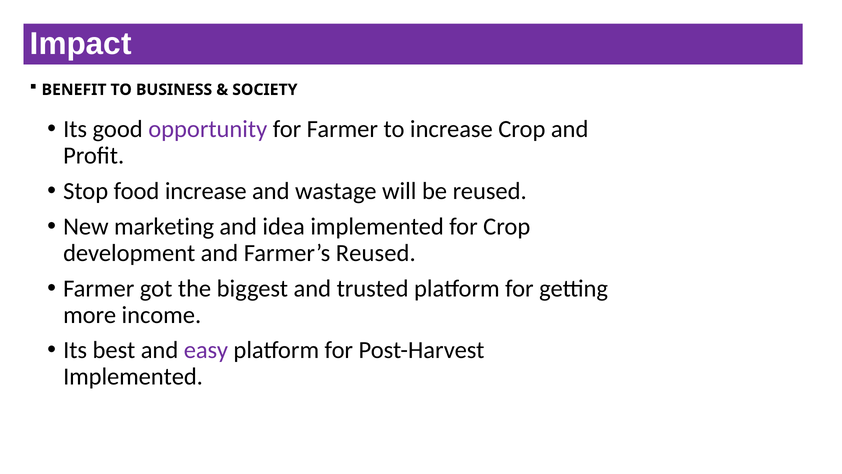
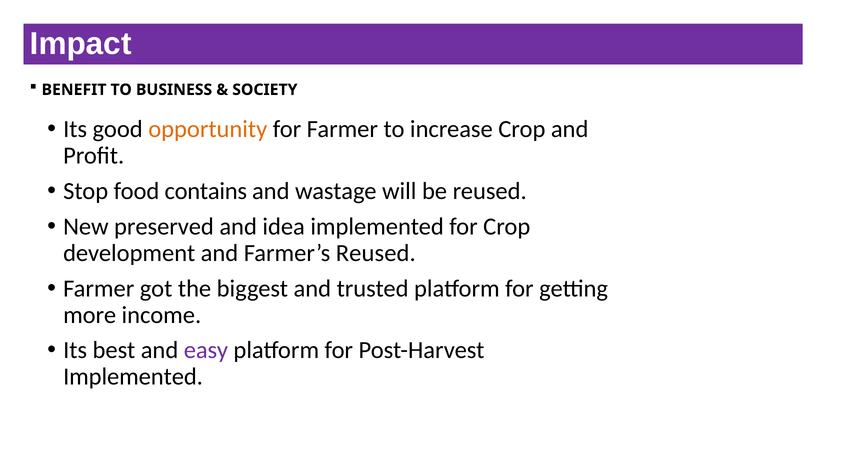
opportunity colour: purple -> orange (208, 129)
food increase: increase -> contains (206, 191)
marketing: marketing -> preserved (164, 226)
